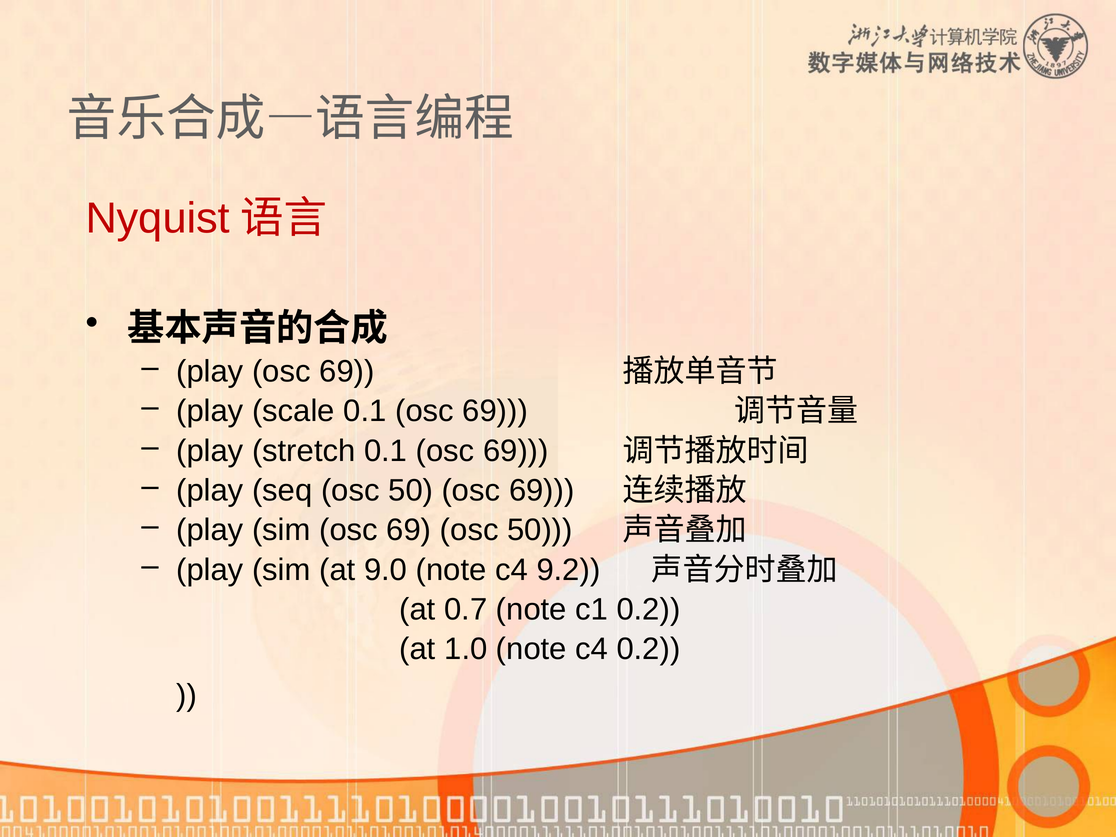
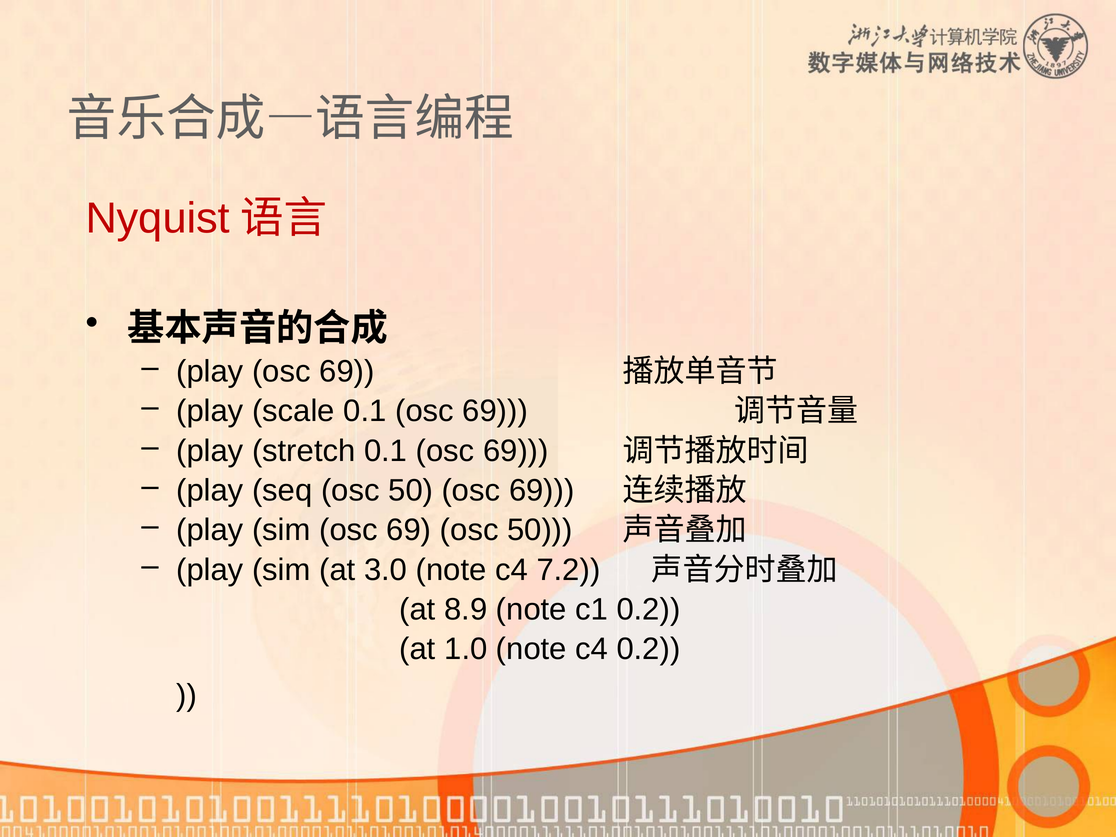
9.0: 9.0 -> 3.0 (386, 570)
9.2: 9.2 -> 7.2 (568, 570)
0.7: 0.7 -> 8.9 (466, 609)
